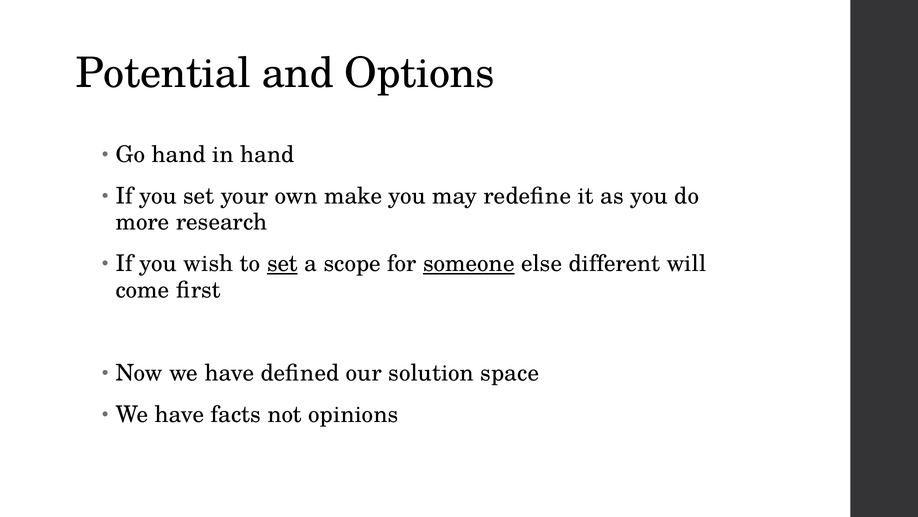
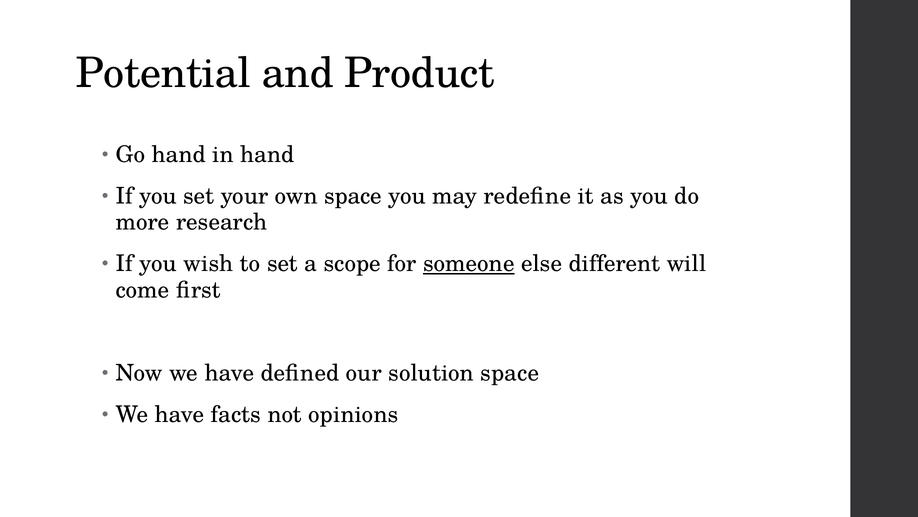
Options: Options -> Product (419, 73)
own make: make -> space (353, 196)
set underline: present -> none (282, 264)
